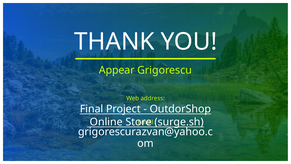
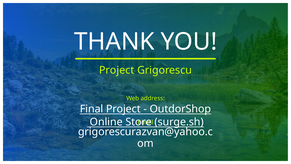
Appear: Appear -> Project (117, 70)
